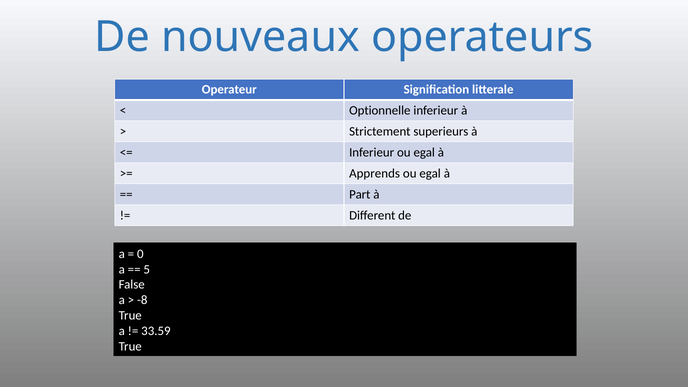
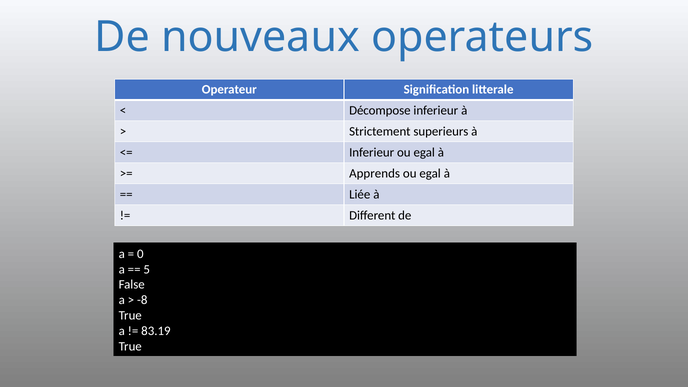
Optionnelle: Optionnelle -> Décompose (380, 111)
Part: Part -> Liée (360, 194)
33.59: 33.59 -> 83.19 (156, 331)
